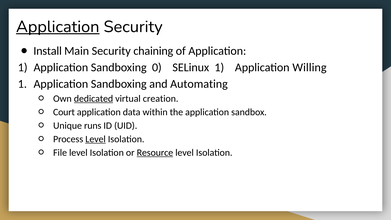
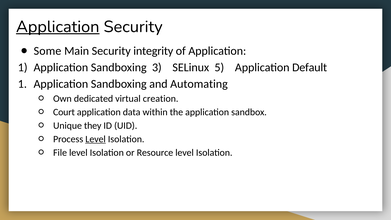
Install: Install -> Some (47, 51)
chaining: chaining -> integrity (153, 51)
0: 0 -> 3 (157, 67)
SELinux 1: 1 -> 5 (219, 67)
Willing: Willing -> Default (310, 67)
dedicated underline: present -> none (94, 99)
runs: runs -> they (93, 126)
Resource underline: present -> none (155, 152)
